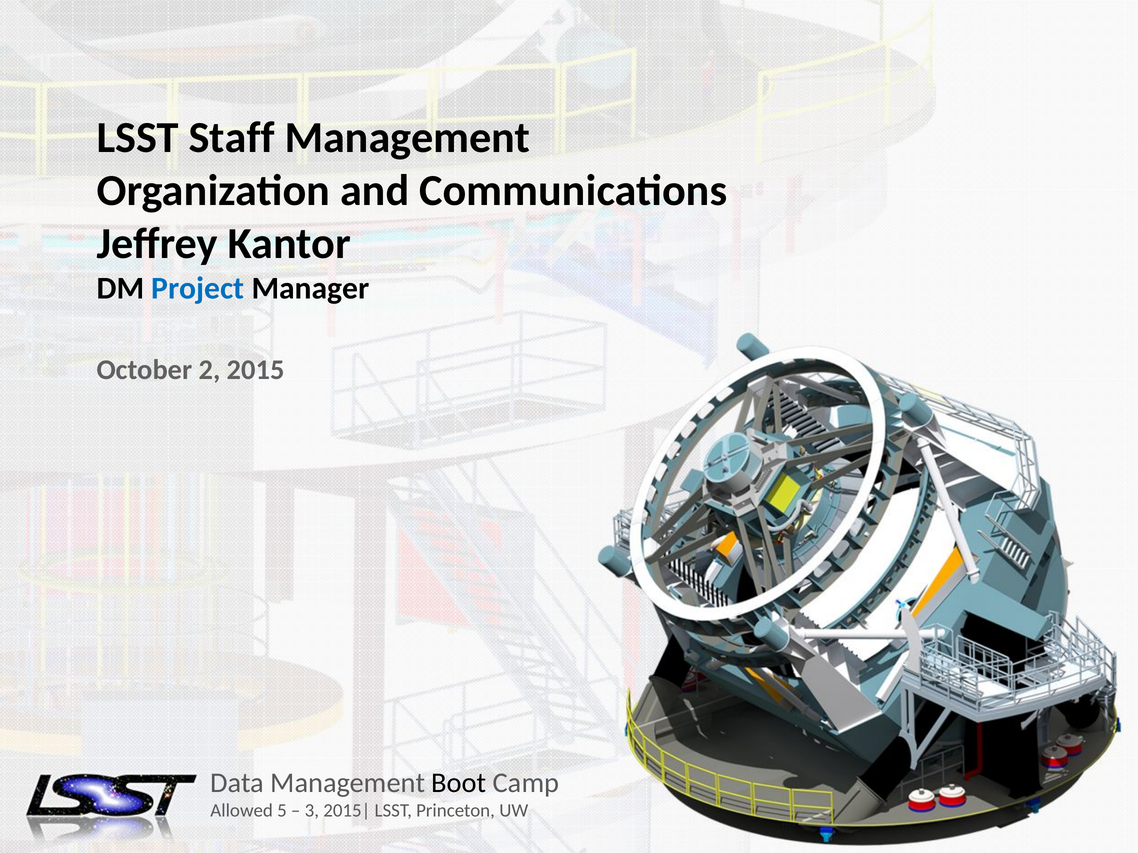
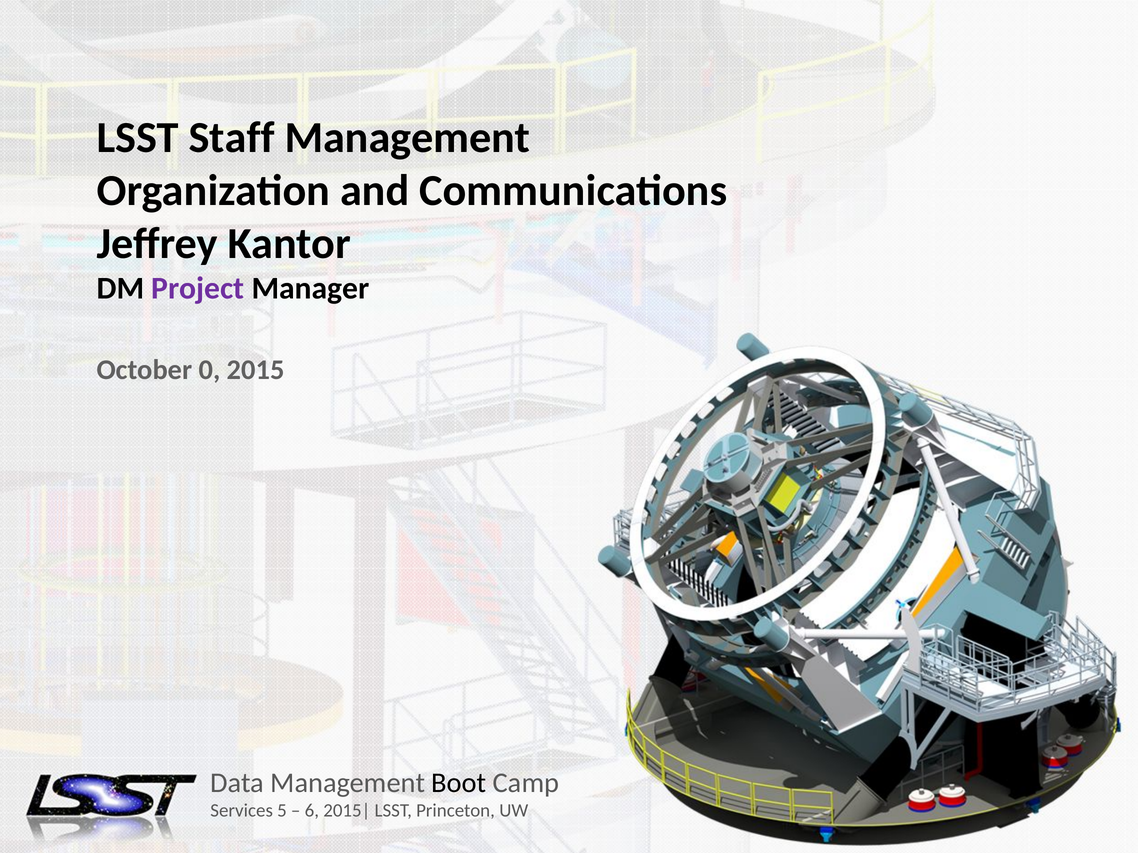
Project colour: blue -> purple (198, 289)
2: 2 -> 0 (210, 370)
Allowed: Allowed -> Services (242, 811)
3: 3 -> 6 (312, 811)
